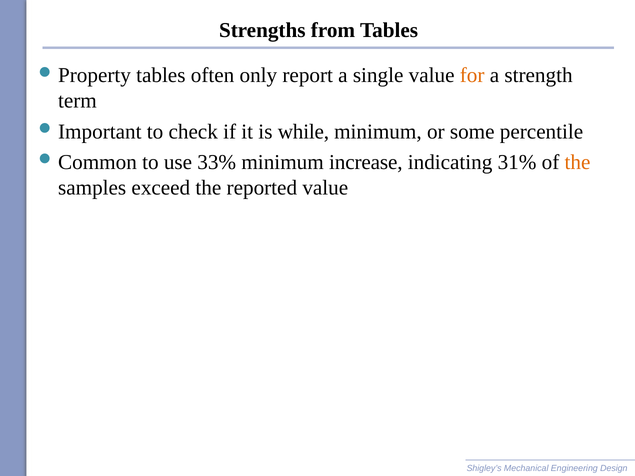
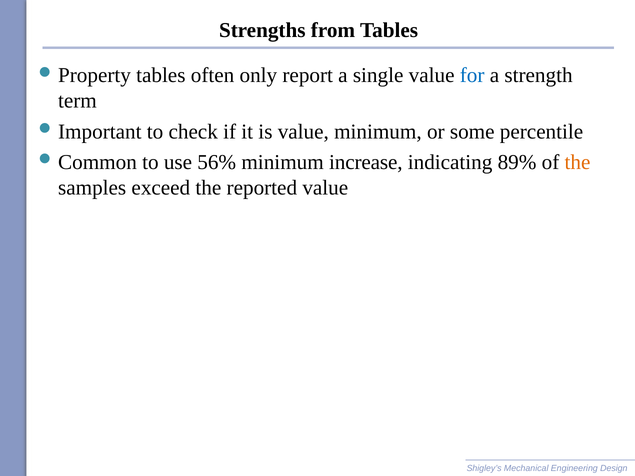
for colour: orange -> blue (472, 76)
is while: while -> value (303, 132)
33%: 33% -> 56% (217, 162)
31%: 31% -> 89% (517, 162)
